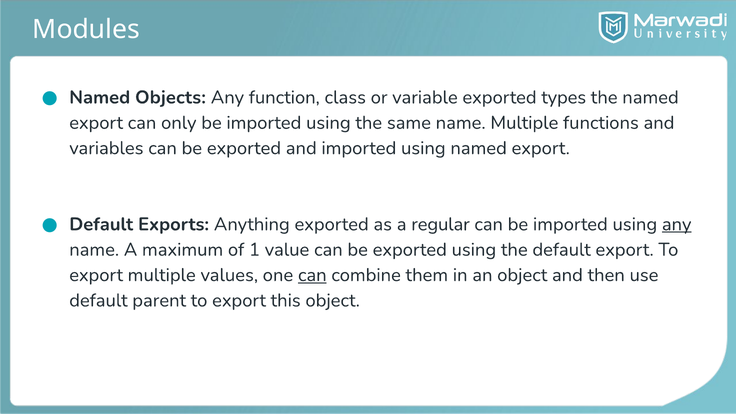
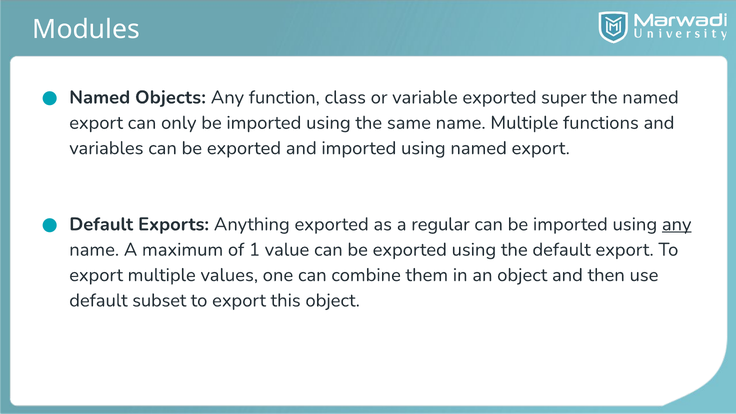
types: types -> super (564, 97)
can underline: present -> none (312, 275)
parent: parent -> subset (159, 300)
